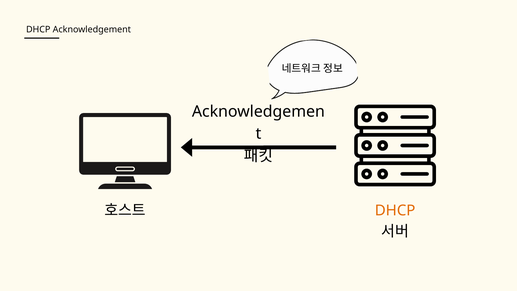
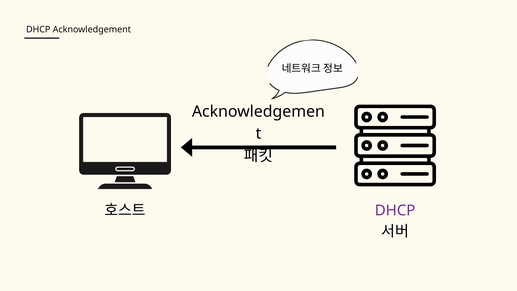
DHCP colour: orange -> purple (395, 210)
